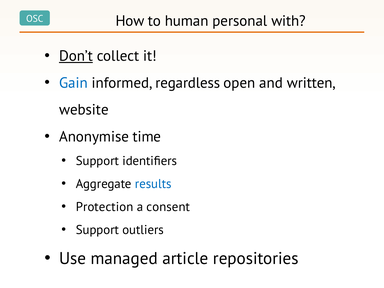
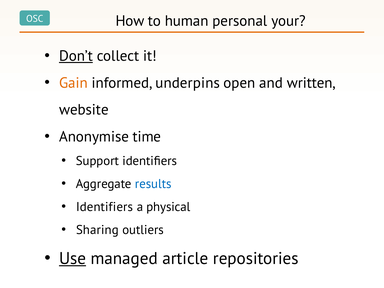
with: with -> your (288, 21)
Gain colour: blue -> orange (73, 83)
regardless: regardless -> underpins (188, 83)
Protection: Protection -> Identifiers (105, 207)
consent: consent -> physical (168, 207)
Support: Support -> Sharing (97, 230)
Use underline: none -> present (73, 258)
